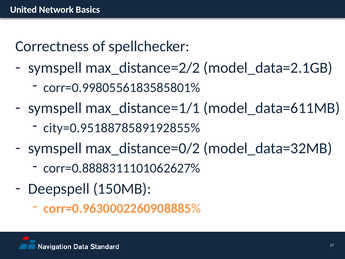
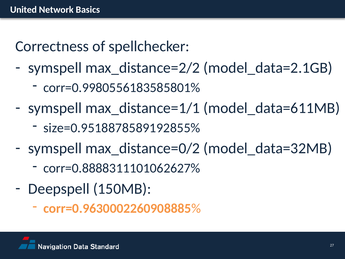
city=0.9518878589192855%: city=0.9518878589192855% -> size=0.9518878589192855% (122, 128)
